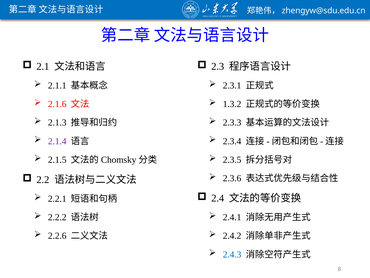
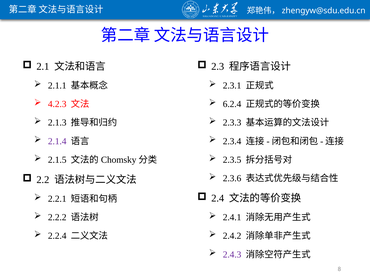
2.1.6: 2.1.6 -> 4.2.3 (57, 104)
1.3.2: 1.3.2 -> 6.2.4 (232, 104)
2.2.6: 2.2.6 -> 2.2.4 (57, 235)
2.4.3 colour: blue -> purple (232, 254)
